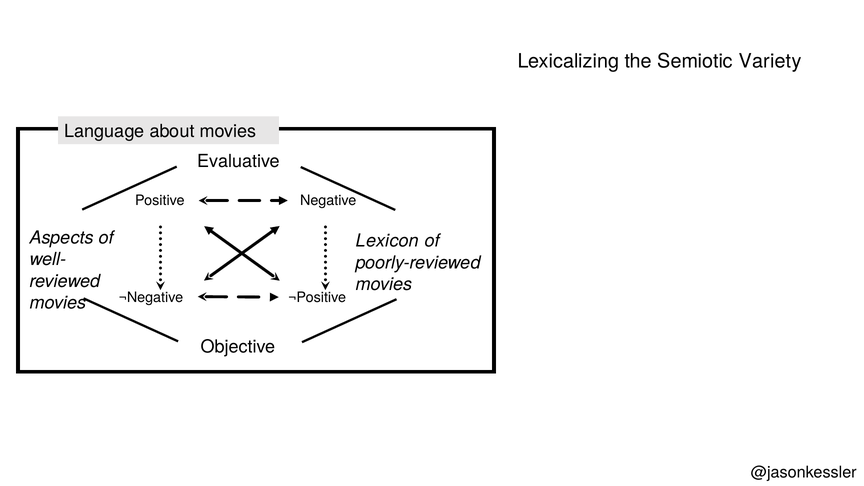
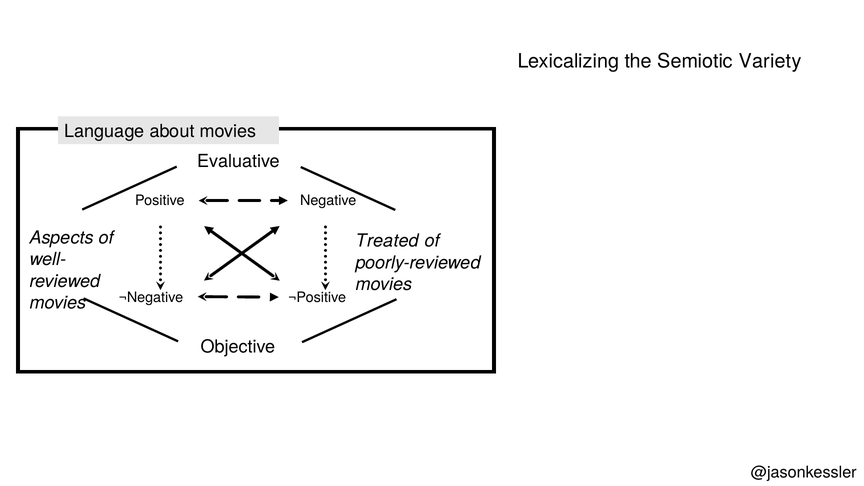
Lexicon: Lexicon -> Treated (387, 241)
